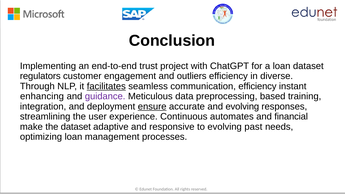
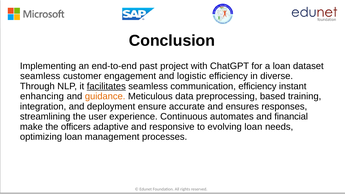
trust: trust -> past (148, 66)
regulators: regulators -> seamless (40, 76)
outliers: outliers -> logistic (192, 76)
guidance colour: purple -> orange (105, 96)
ensure underline: present -> none (152, 106)
and evolving: evolving -> ensures (242, 106)
the dataset: dataset -> officers (76, 127)
evolving past: past -> loan (253, 127)
